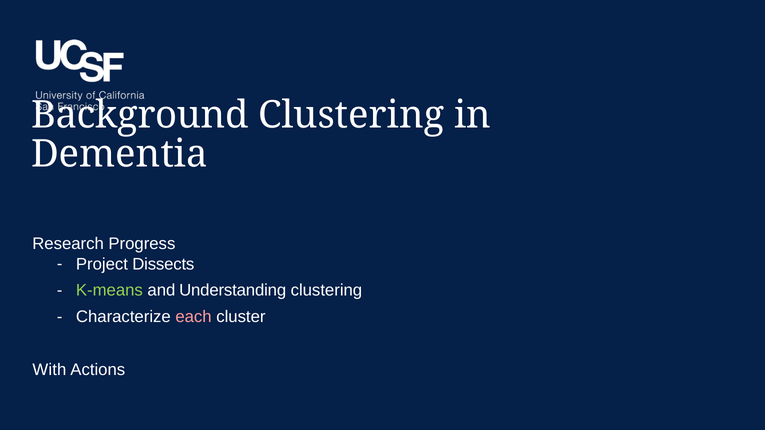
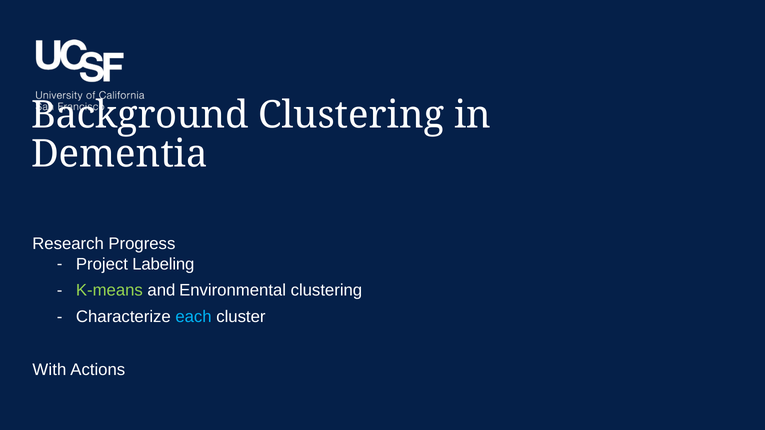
Dissects: Dissects -> Labeling (163, 264)
Understanding: Understanding -> Environmental (233, 291)
each colour: pink -> light blue (194, 317)
